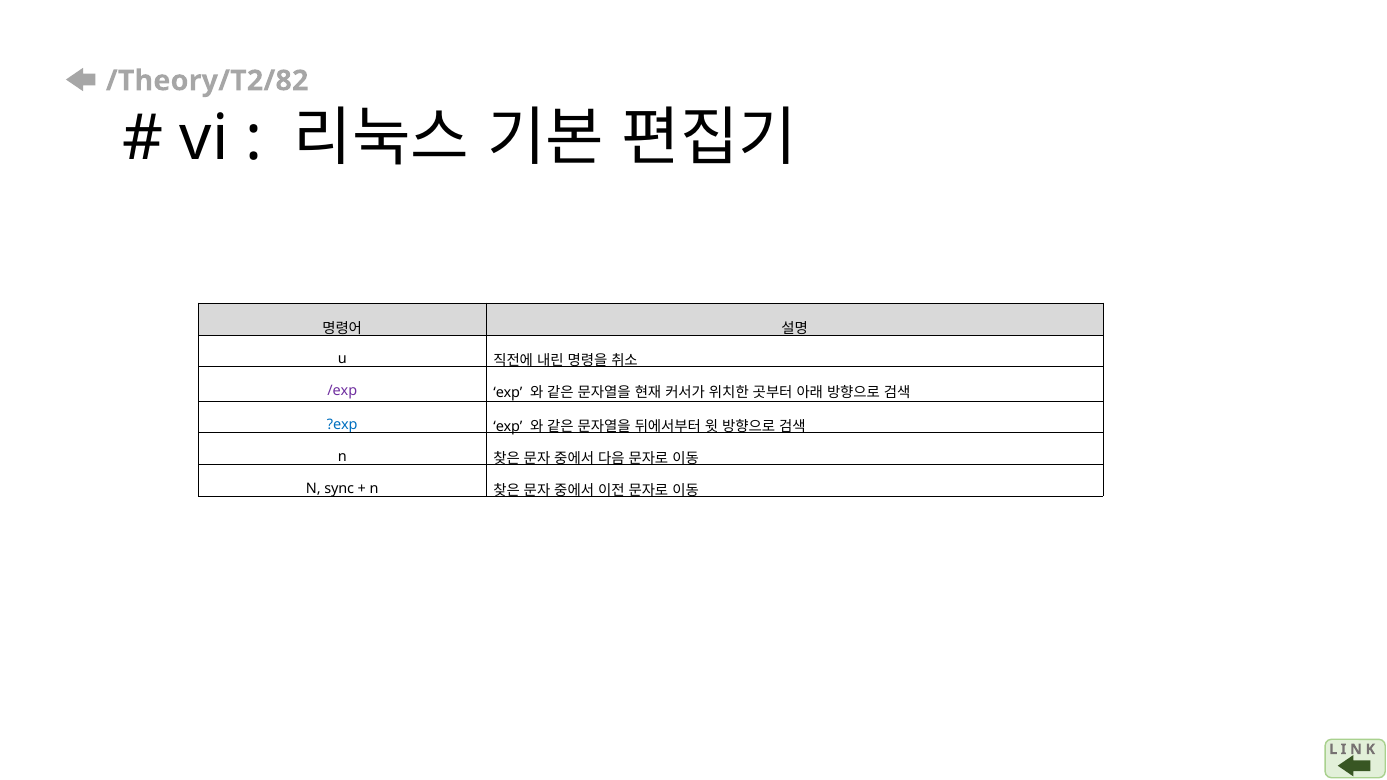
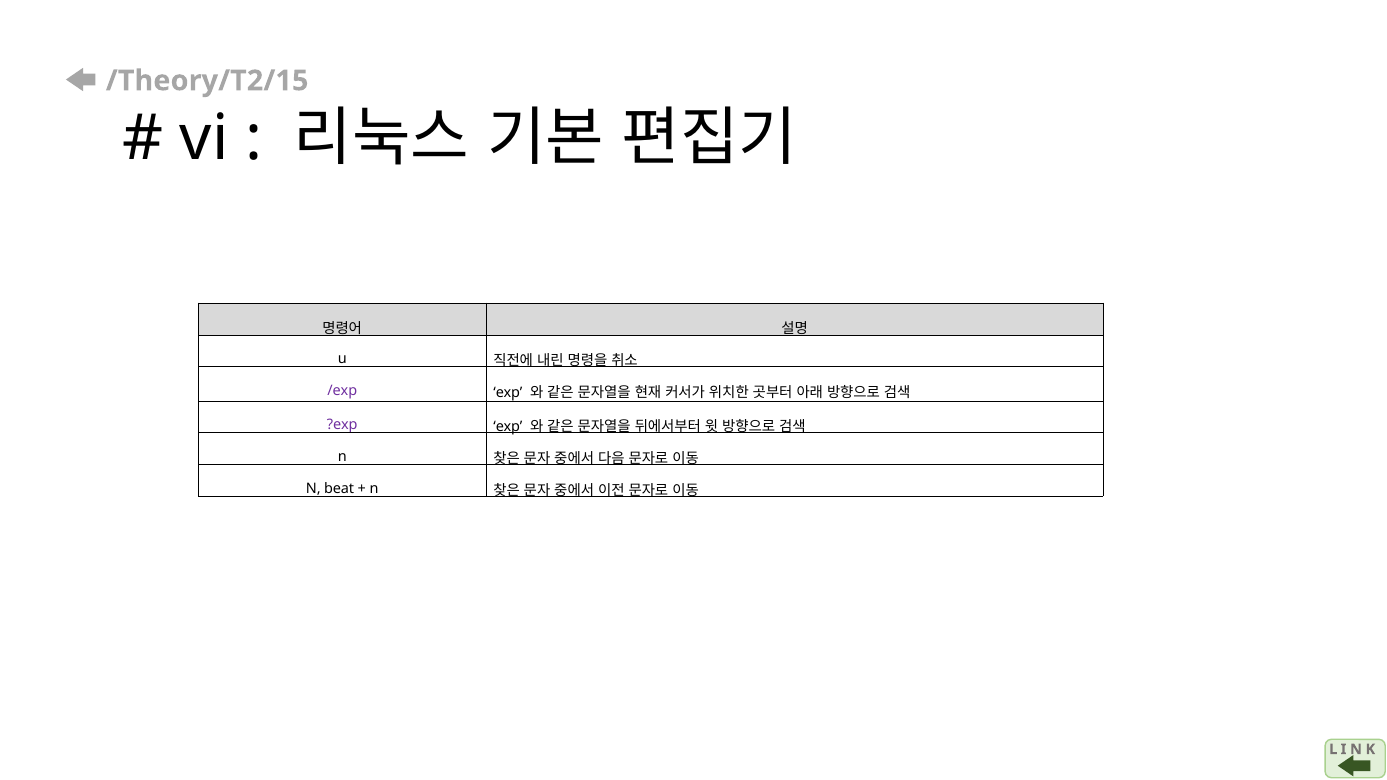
/Theory/T2/82: /Theory/T2/82 -> /Theory/T2/15 (207, 81)
?exp colour: blue -> purple (342, 425)
sync: sync -> beat (339, 489)
